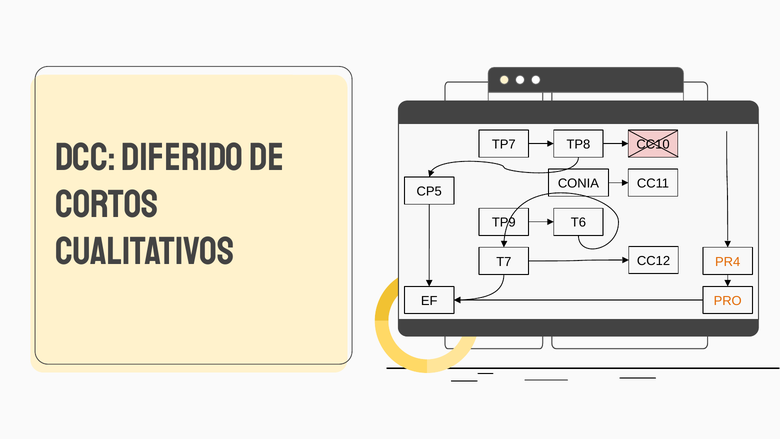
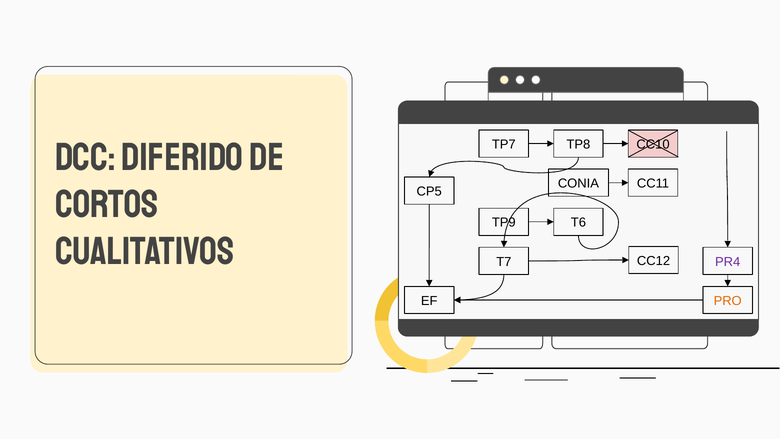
PR4 colour: orange -> purple (728, 262)
